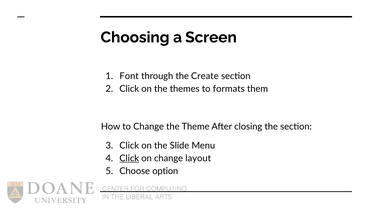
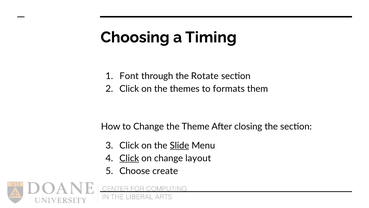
Screen: Screen -> Timing (211, 37)
Create: Create -> Rotate (205, 76)
Slide underline: none -> present (179, 145)
option: option -> create (165, 171)
